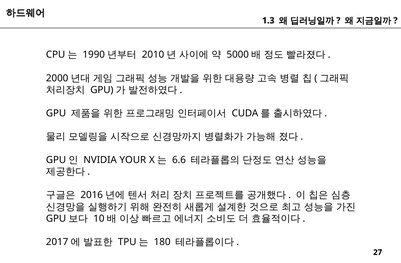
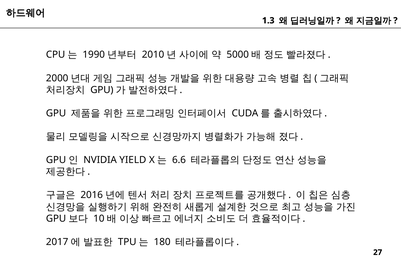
YOUR: YOUR -> YIELD (133, 160)
